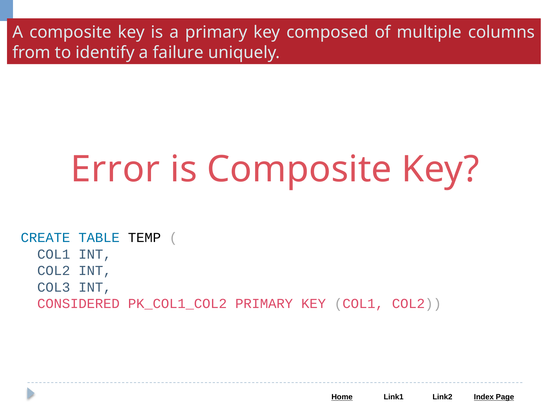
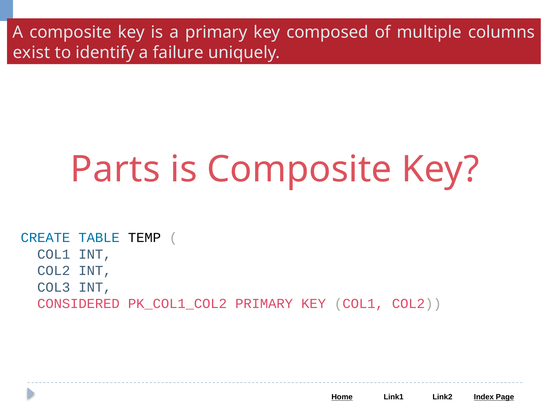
from: from -> exist (31, 52)
Error: Error -> Parts (115, 169)
